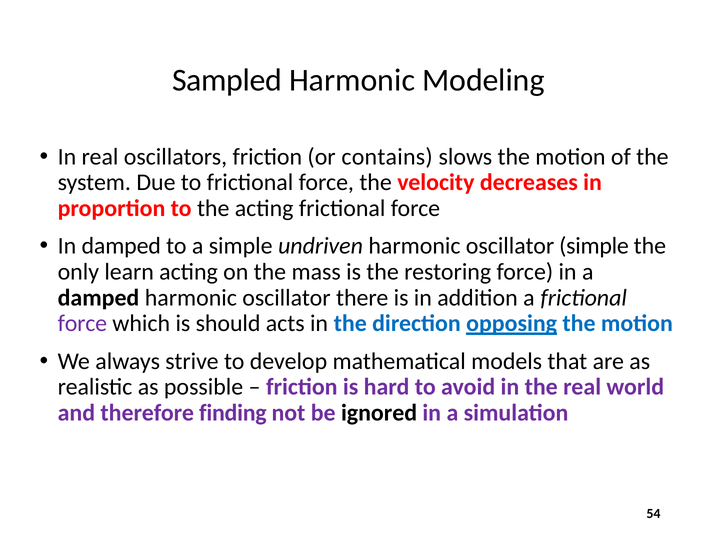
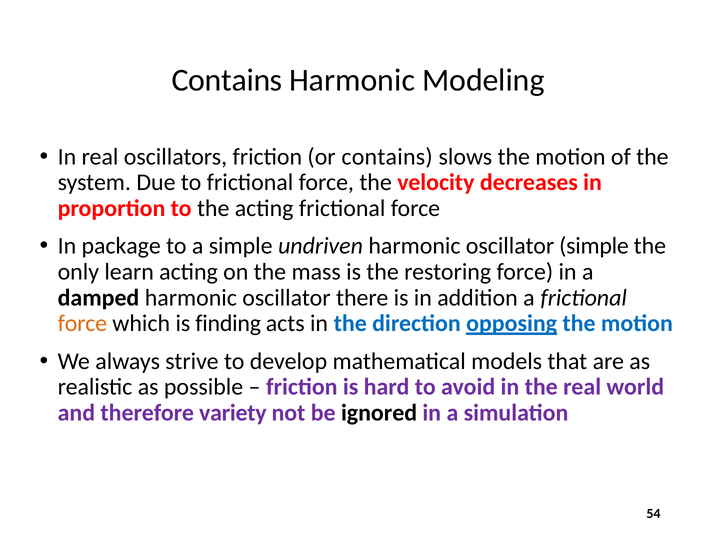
Sampled: Sampled -> Contains (227, 80)
In damped: damped -> package (121, 246)
force colour: purple -> orange (82, 323)
should: should -> finding (228, 323)
finding: finding -> variety (233, 413)
